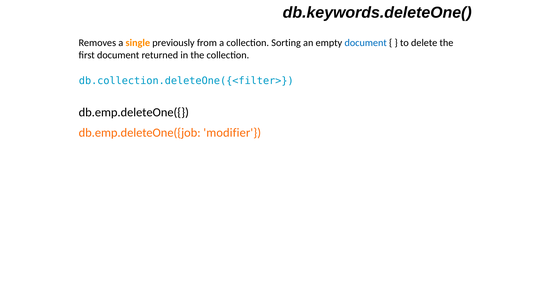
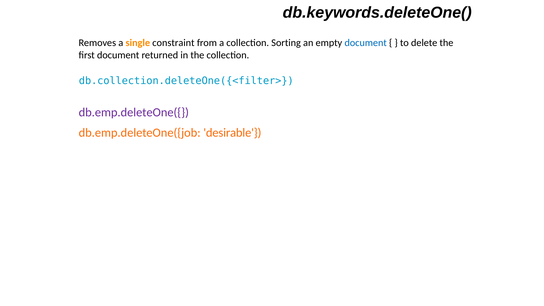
previously: previously -> constraint (173, 43)
db.emp.deleteOne({ colour: black -> purple (134, 112)
modifier: modifier -> desirable (232, 133)
